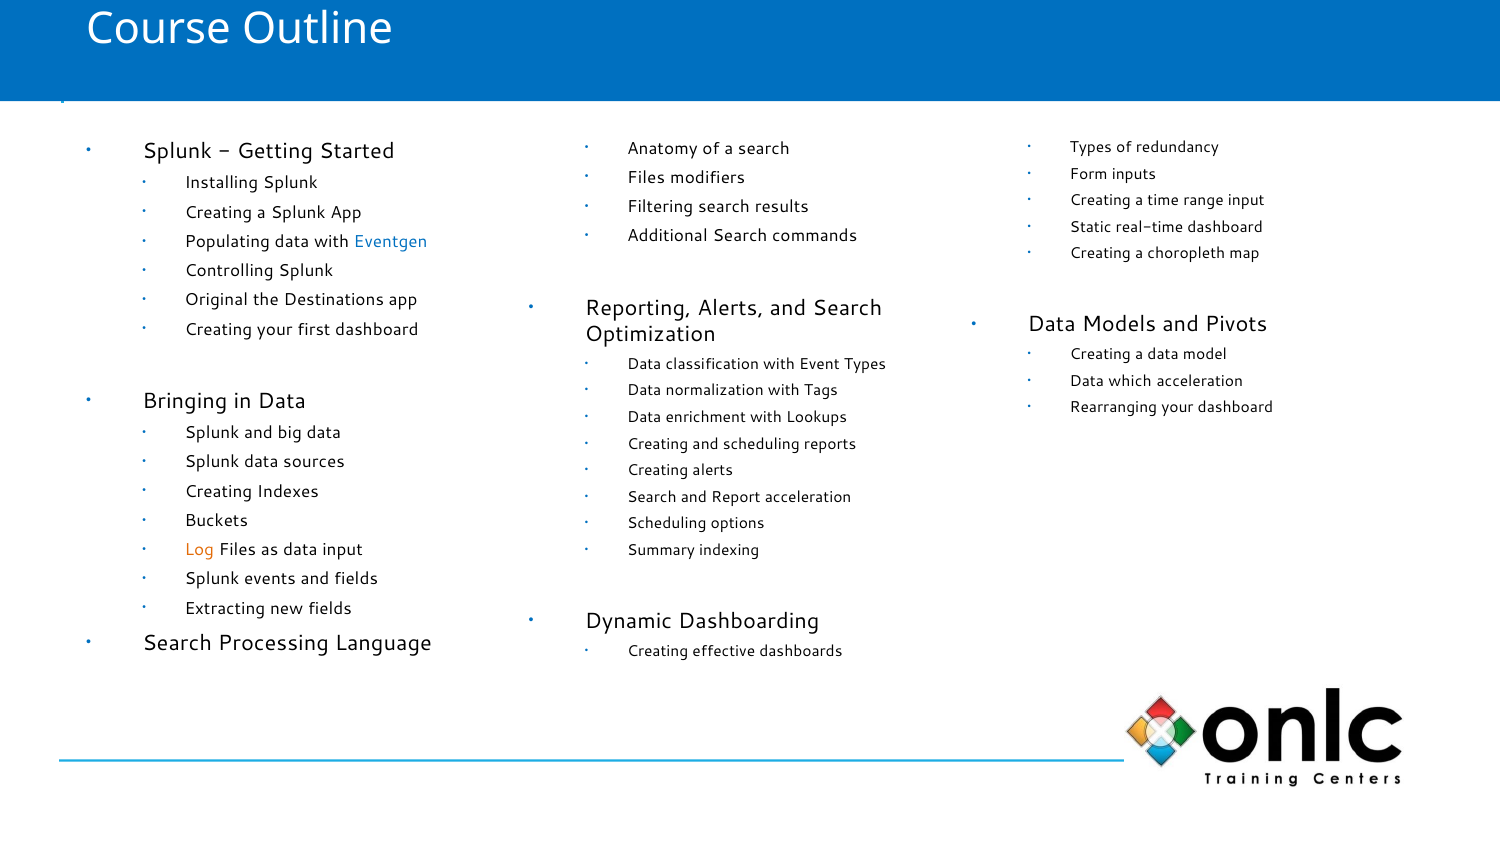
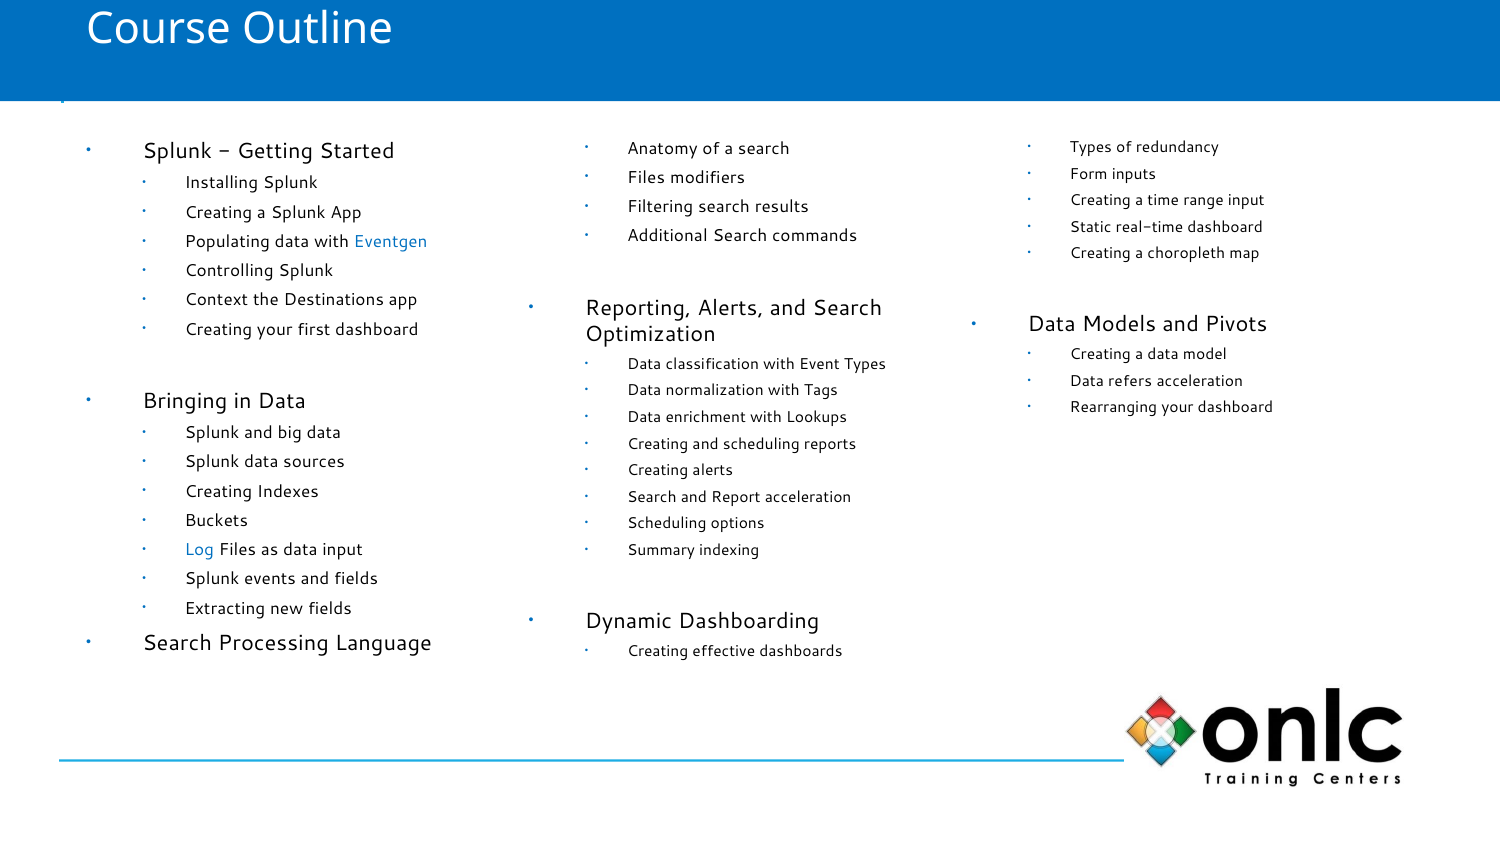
Original: Original -> Context (216, 300)
which: which -> refers (1130, 381)
Log colour: orange -> blue (199, 550)
